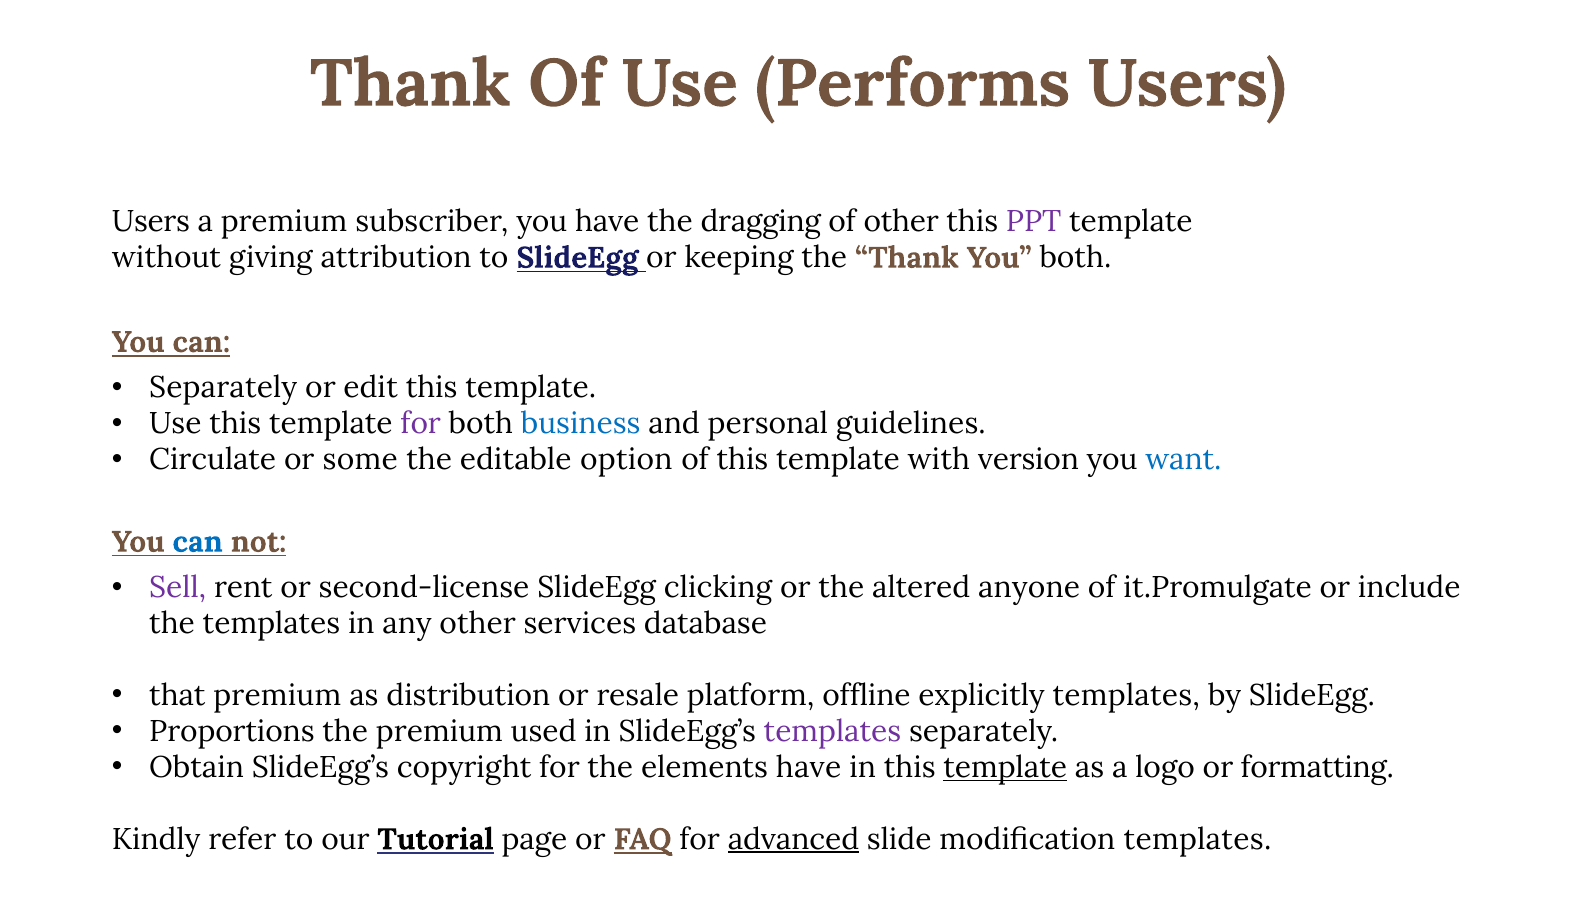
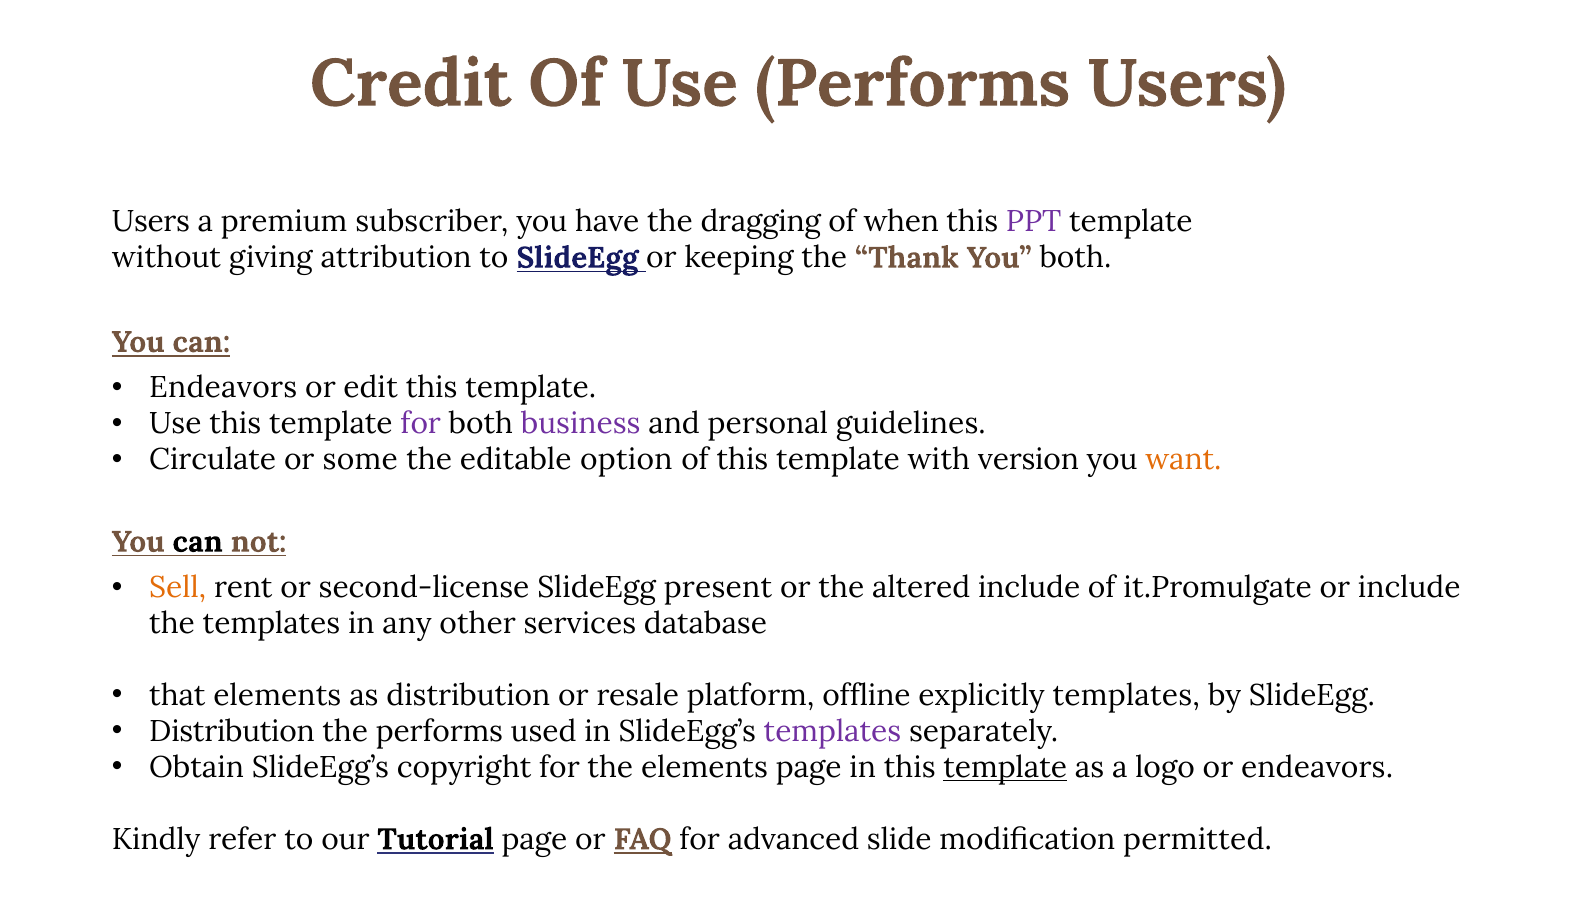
Thank: Thank -> Credit (410, 84)
of other: other -> when (901, 222)
Separately: Separately -> Endeavors (223, 388)
business colour: blue -> purple (581, 424)
want colour: blue -> orange (1183, 460)
can colour: blue -> black (198, 542)
Sell colour: purple -> orange (178, 588)
clicking: clicking -> present (718, 588)
altered anyone: anyone -> include (1029, 588)
that premium: premium -> elements (277, 695)
Proportions: Proportions -> Distribution (232, 731)
the premium: premium -> performs (440, 731)
elements have: have -> page (809, 767)
or formatting: formatting -> endeavors (1317, 767)
advanced underline: present -> none (794, 839)
modification templates: templates -> permitted (1198, 839)
